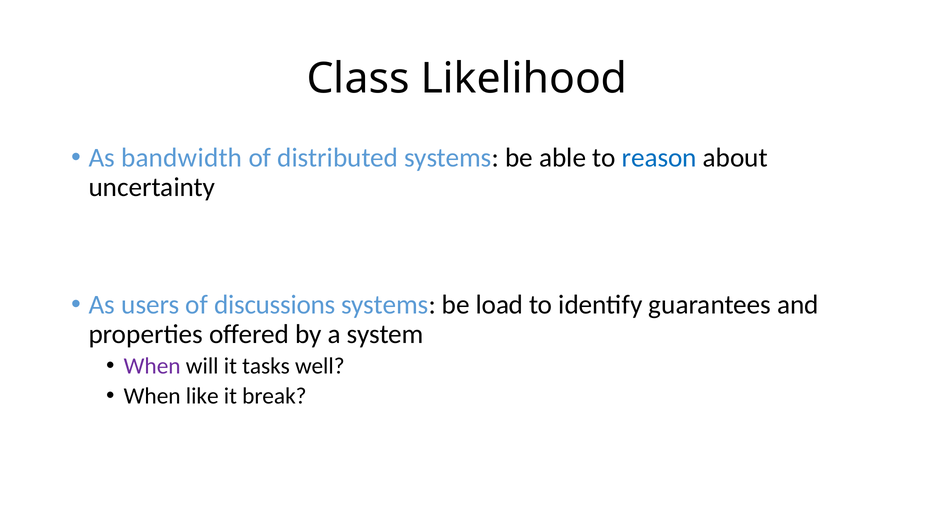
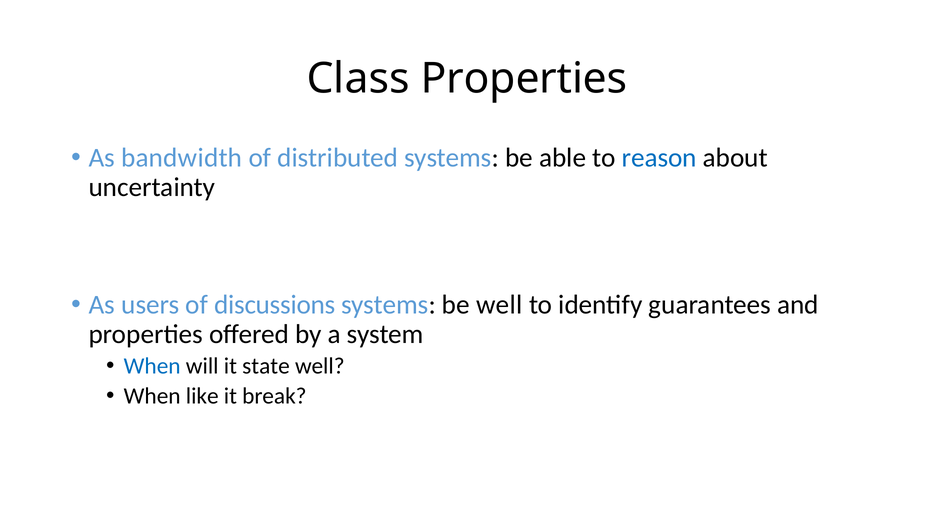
Class Likelihood: Likelihood -> Properties (524, 78)
be load: load -> well (499, 305)
When colour: purple -> blue (152, 366)
tasks: tasks -> state (266, 366)
